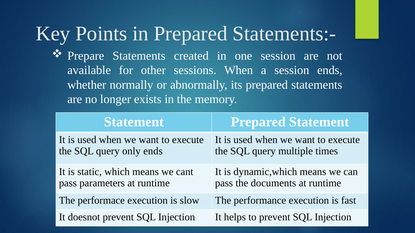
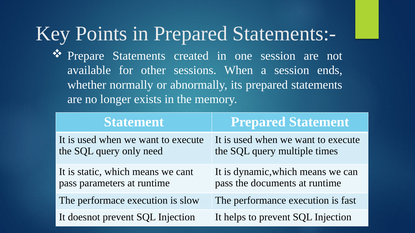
only ends: ends -> need (153, 151)
